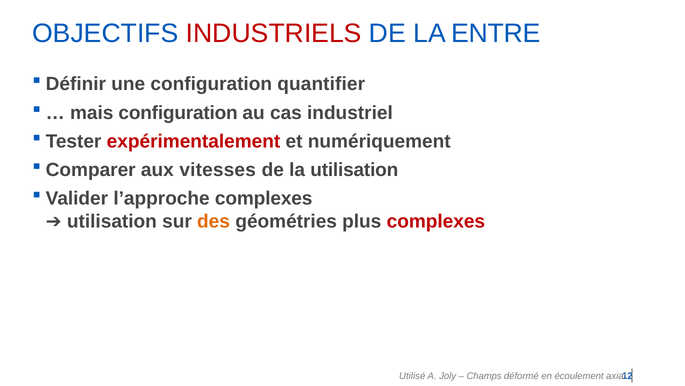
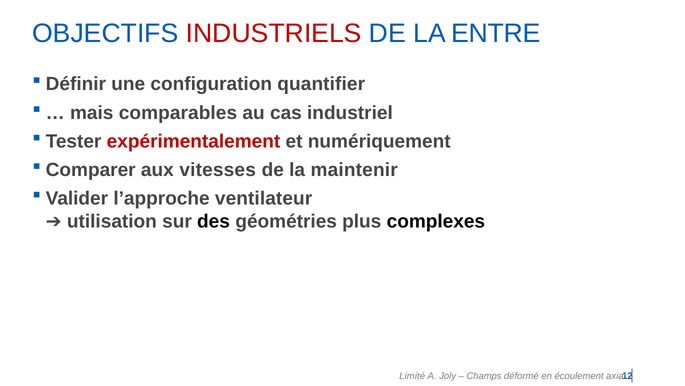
mais configuration: configuration -> comparables (178, 113)
la utilisation: utilisation -> maintenir (354, 170)
l’approche complexes: complexes -> ventilateur (264, 198)
des colour: orange -> black (214, 221)
complexes colour: red -> black (436, 221)
Utilisé: Utilisé -> Limité (412, 376)
